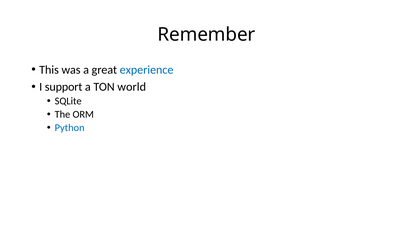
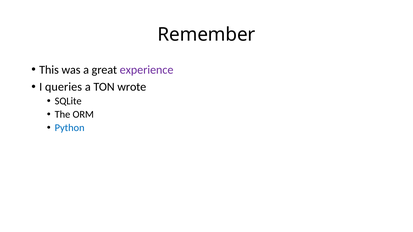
experience colour: blue -> purple (147, 70)
support: support -> queries (64, 87)
world: world -> wrote (132, 87)
